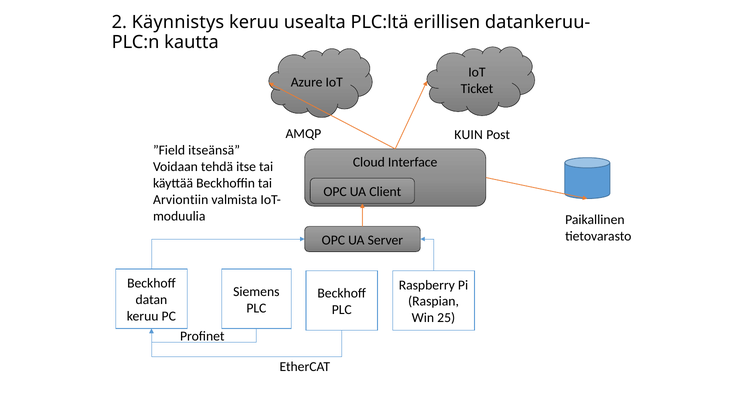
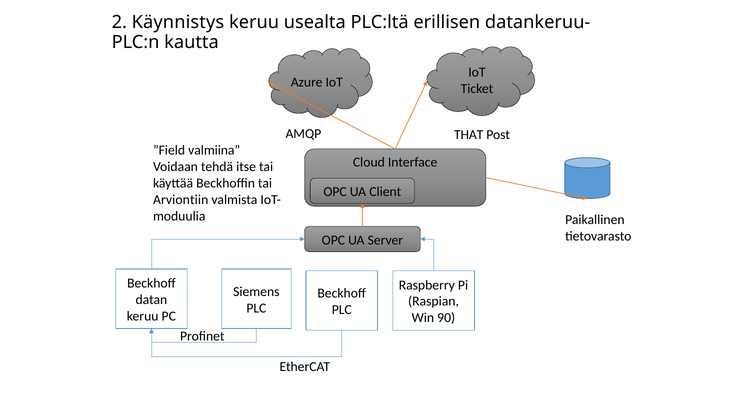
KUIN: KUIN -> THAT (469, 135)
itseänsä: itseänsä -> valmiina (214, 150)
25: 25 -> 90 (446, 318)
